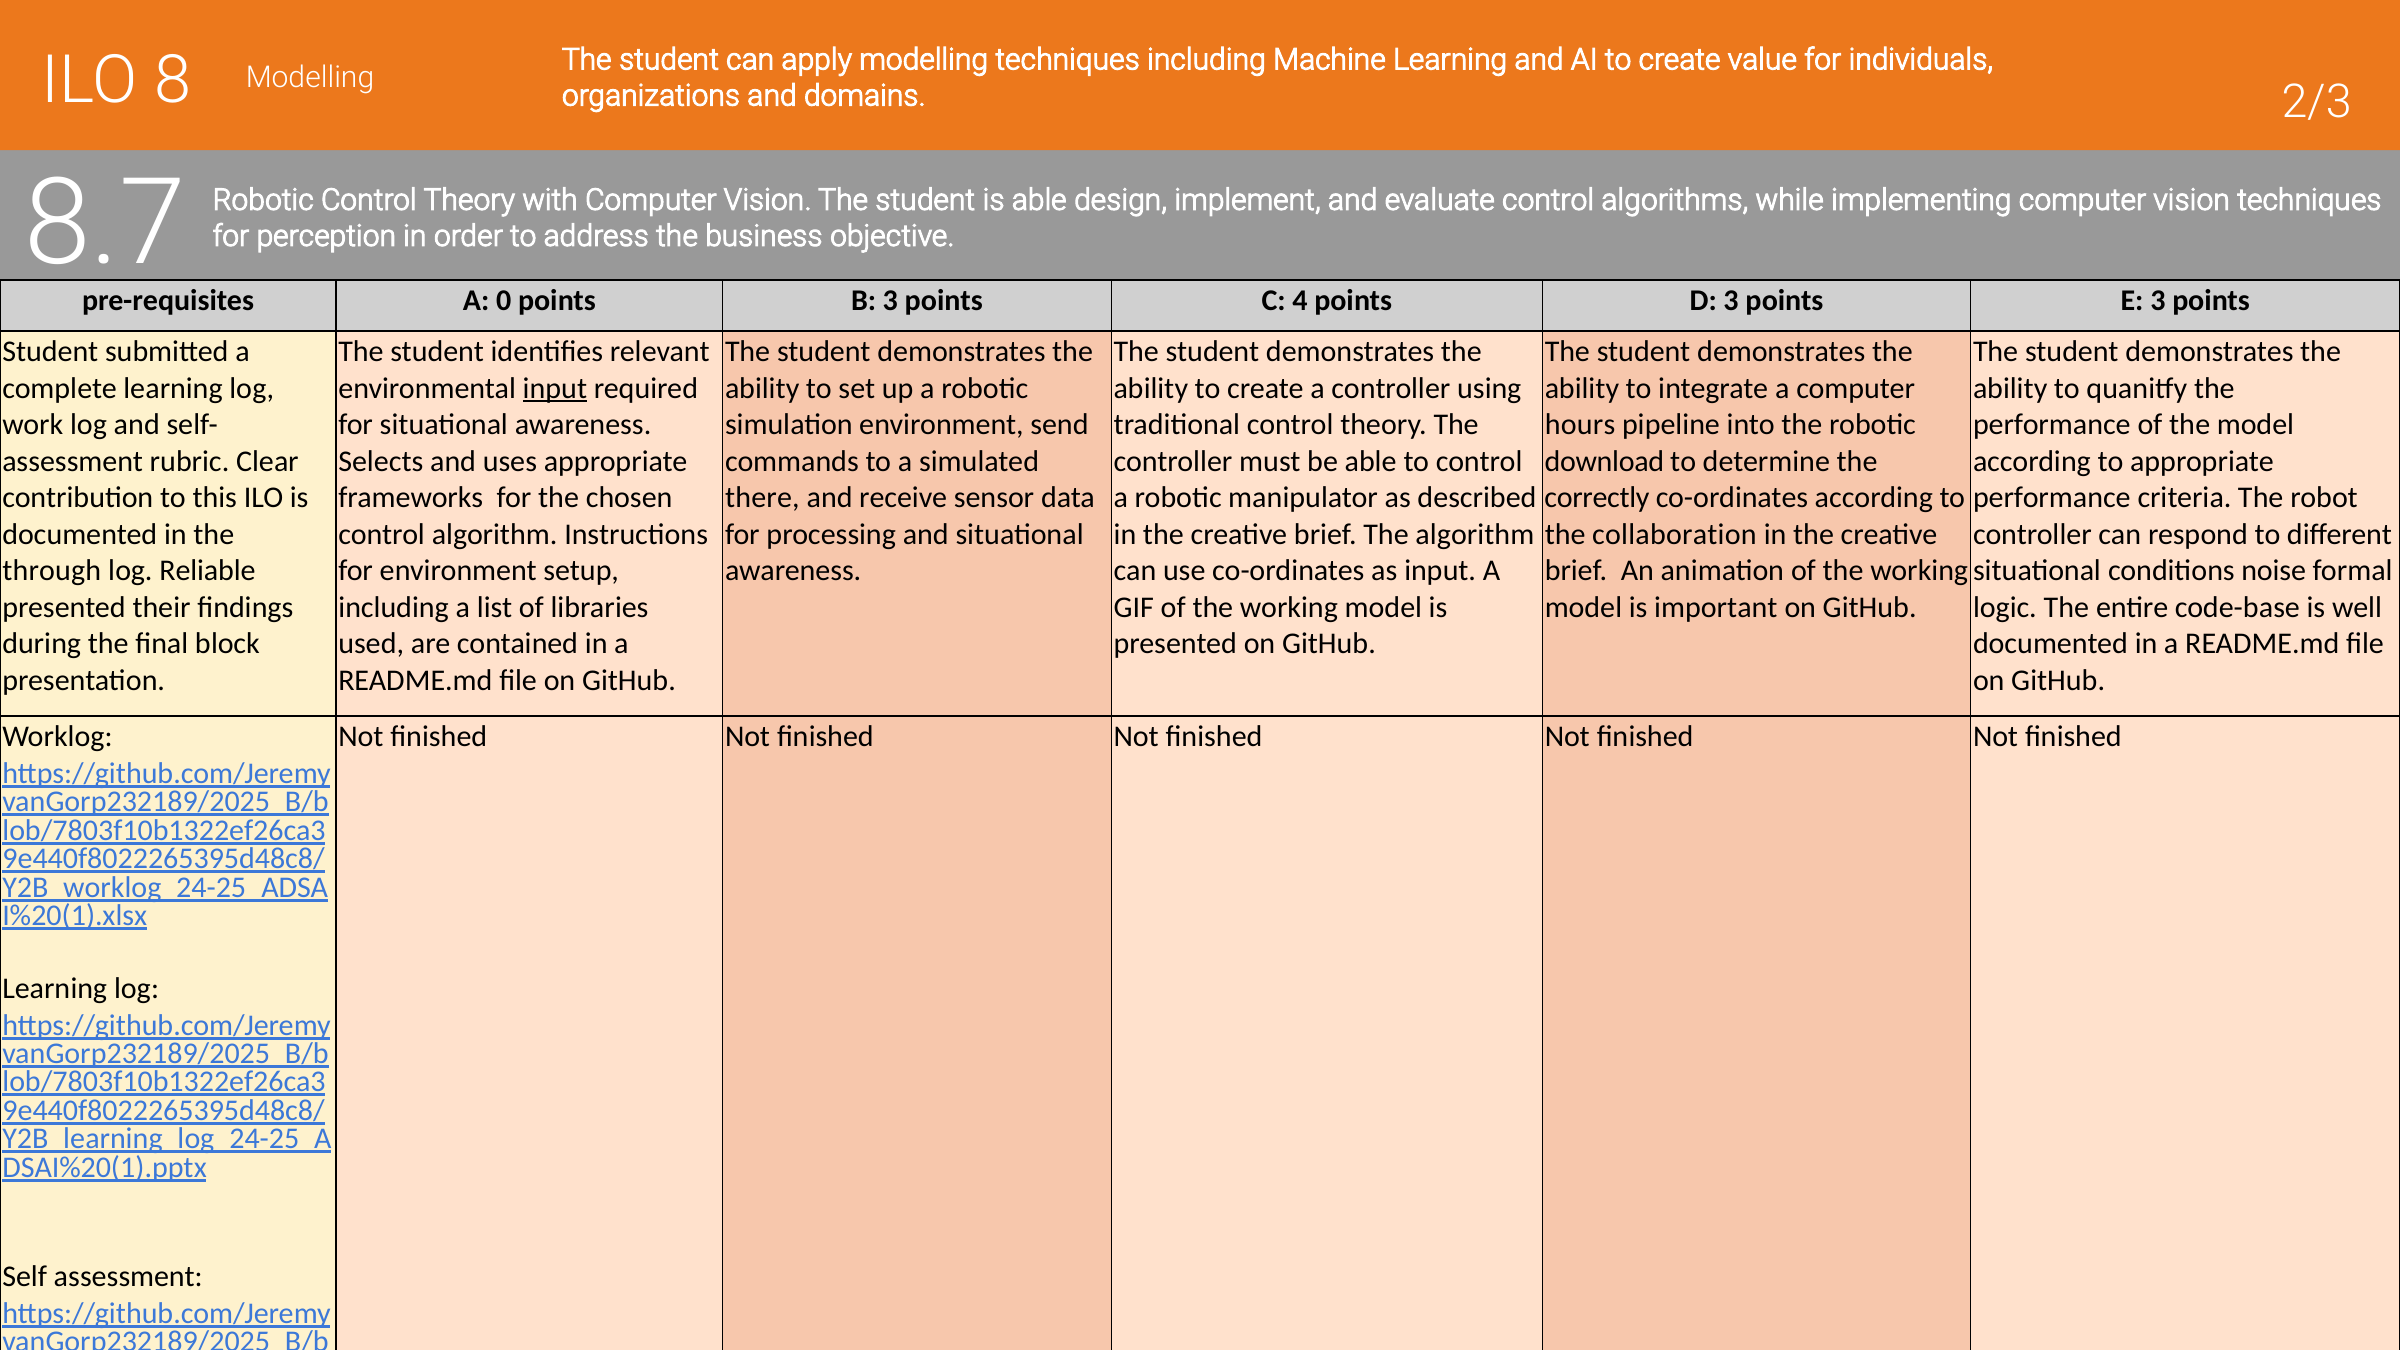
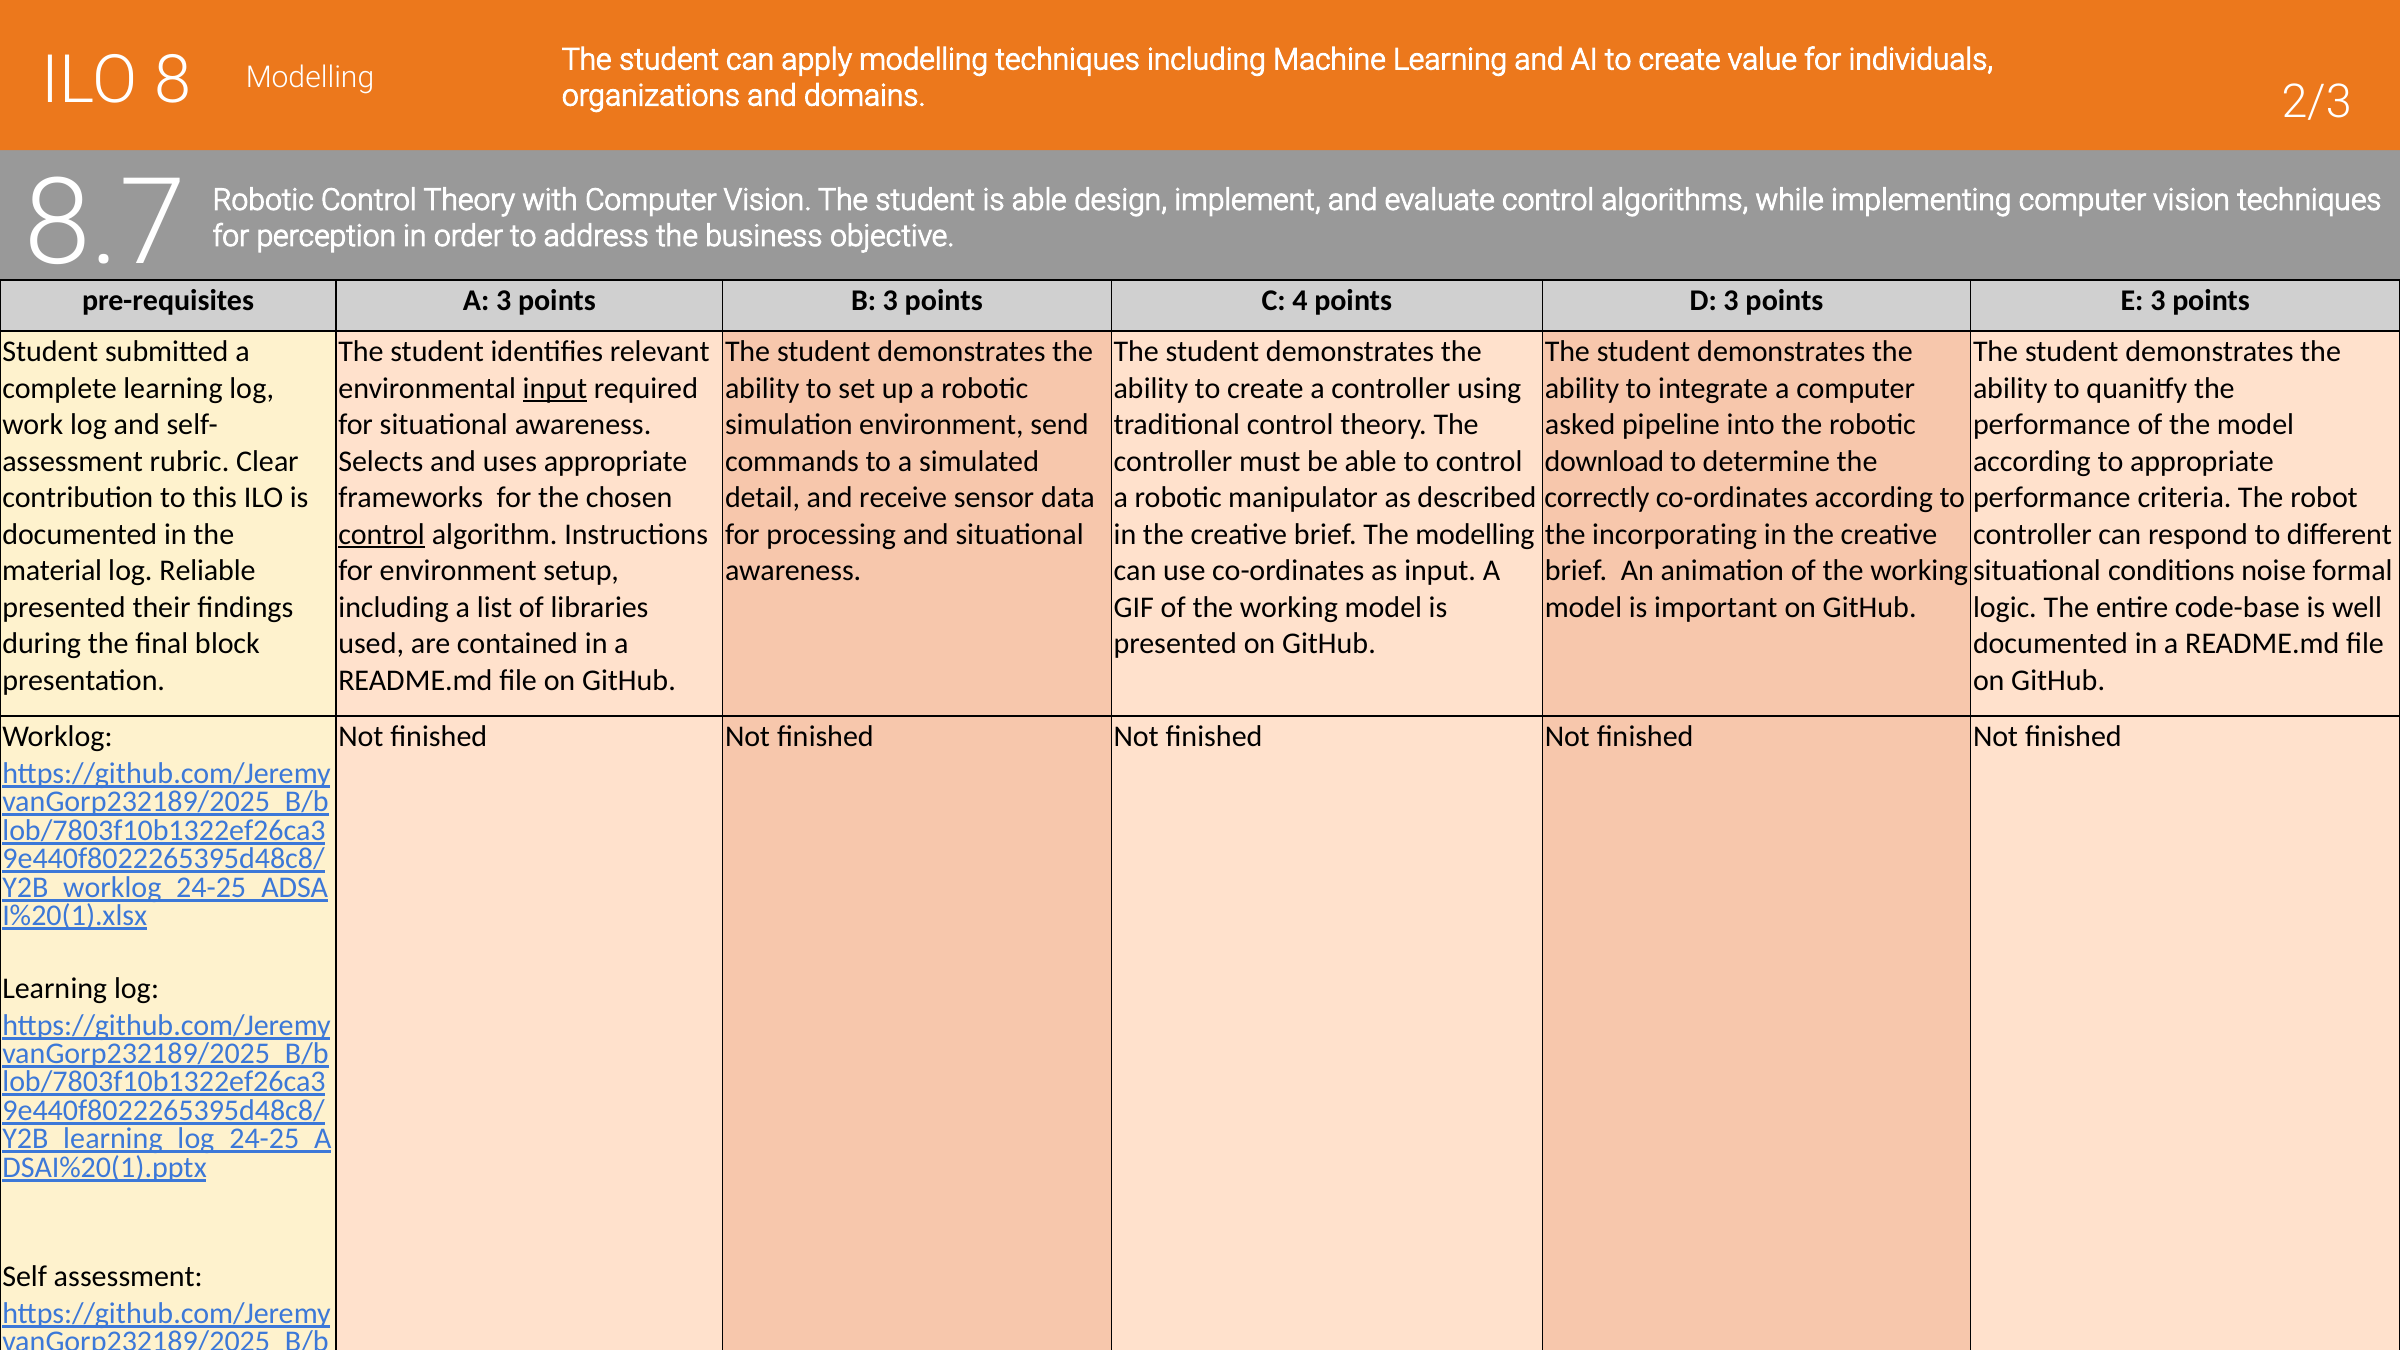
A 0: 0 -> 3 (504, 301)
hours: hours -> asked (1580, 425)
there: there -> detail (763, 498)
control underline: none -> present (382, 534)
The algorithm: algorithm -> modelling (1475, 534)
collaboration: collaboration -> incorporating (1675, 534)
through: through -> material (52, 571)
